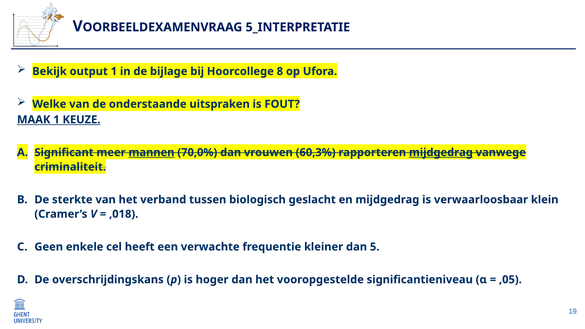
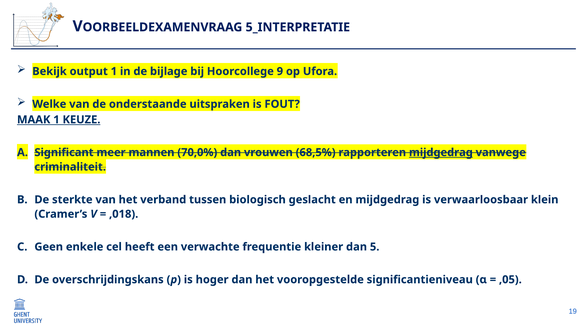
8: 8 -> 9 (280, 71)
mannen underline: present -> none (152, 152)
60,3%: 60,3% -> 68,5% (316, 152)
